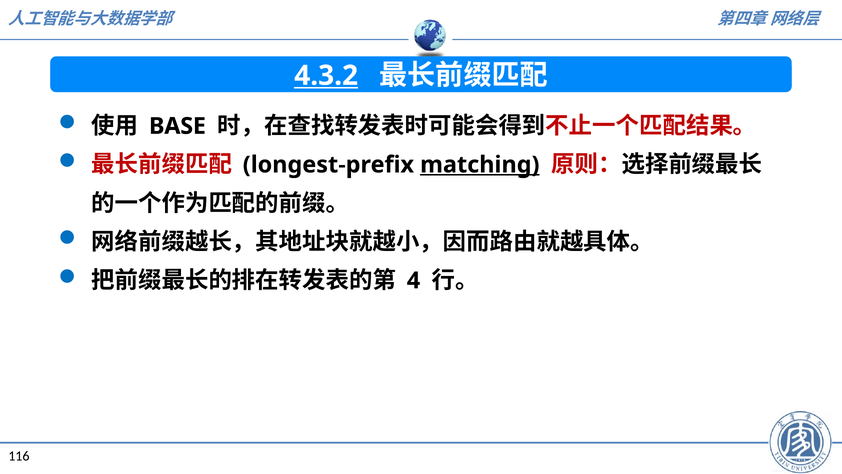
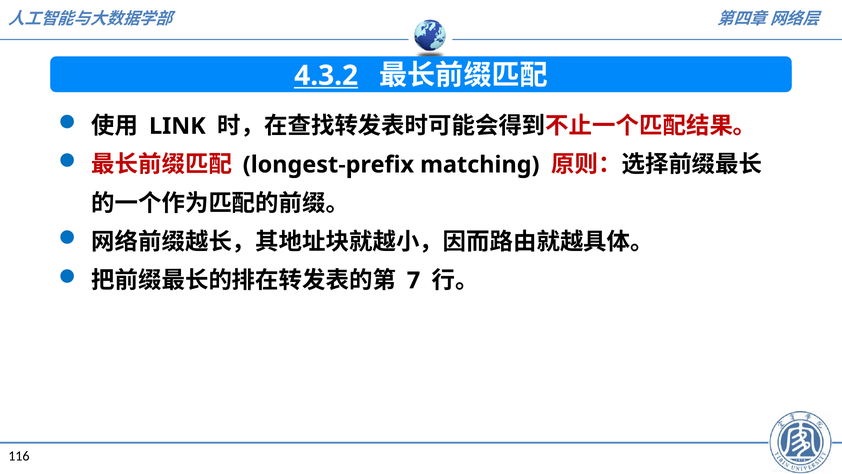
BASE: BASE -> LINK (177, 126)
matching underline: present -> none (480, 165)
4: 4 -> 7 (414, 280)
